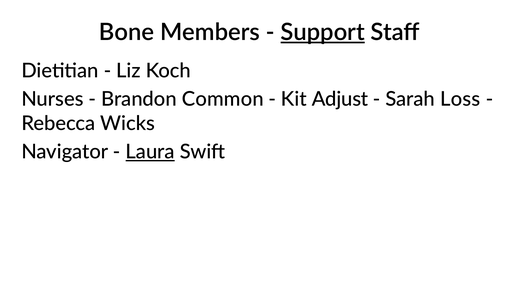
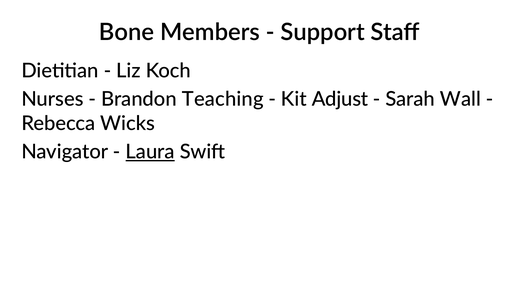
Support underline: present -> none (323, 32)
Common: Common -> Teaching (223, 99)
Loss: Loss -> Wall (460, 99)
